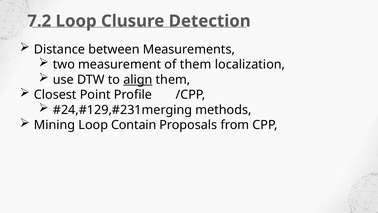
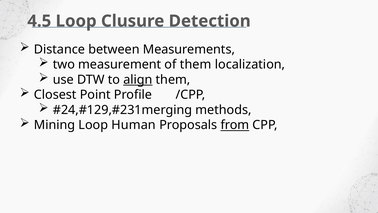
7.2: 7.2 -> 4.5 (39, 21)
Contain: Contain -> Human (134, 125)
from underline: none -> present (235, 125)
